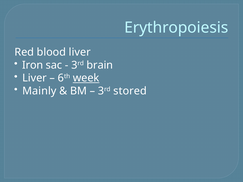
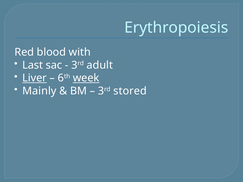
blood liver: liver -> with (80, 52)
Iron: Iron -> Last (33, 65)
brain: brain -> adult (100, 65)
Liver underline: none -> present (35, 78)
